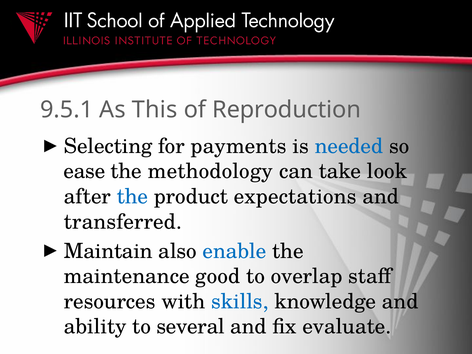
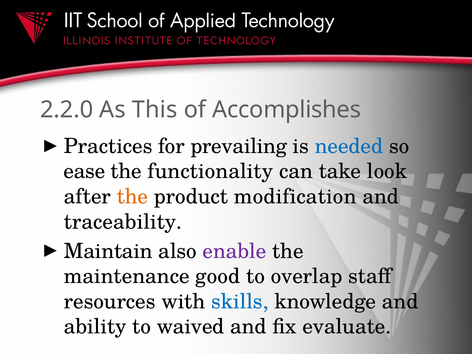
9.5.1: 9.5.1 -> 2.2.0 (67, 110)
Reproduction: Reproduction -> Accomplishes (287, 110)
Selecting: Selecting -> Practices (108, 146)
payments: payments -> prevailing (239, 146)
methodology: methodology -> functionality (210, 171)
the colour: blue -> orange (132, 197)
expectations: expectations -> modification (295, 197)
transferred: transferred -> traceability (123, 222)
enable colour: blue -> purple (235, 251)
several: several -> waived (191, 327)
